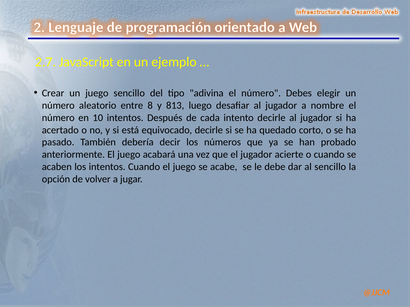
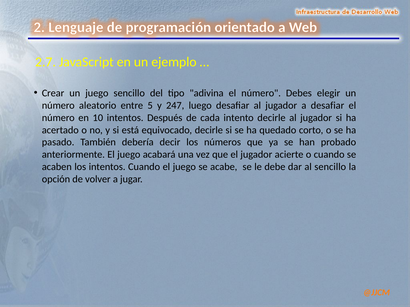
8: 8 -> 5 (150, 106)
813: 813 -> 247 (175, 106)
a nombre: nombre -> desafiar (328, 106)
